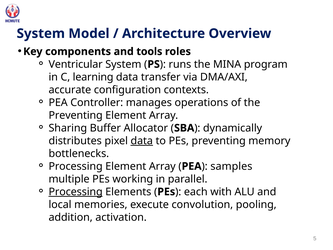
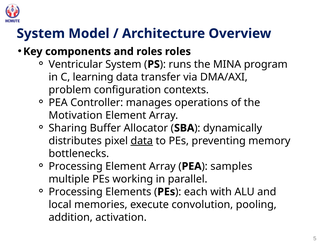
and tools: tools -> roles (149, 51)
accurate: accurate -> problem (70, 90)
Preventing: Preventing -> Motivation (76, 115)
Processing underline: present -> none (76, 192)
